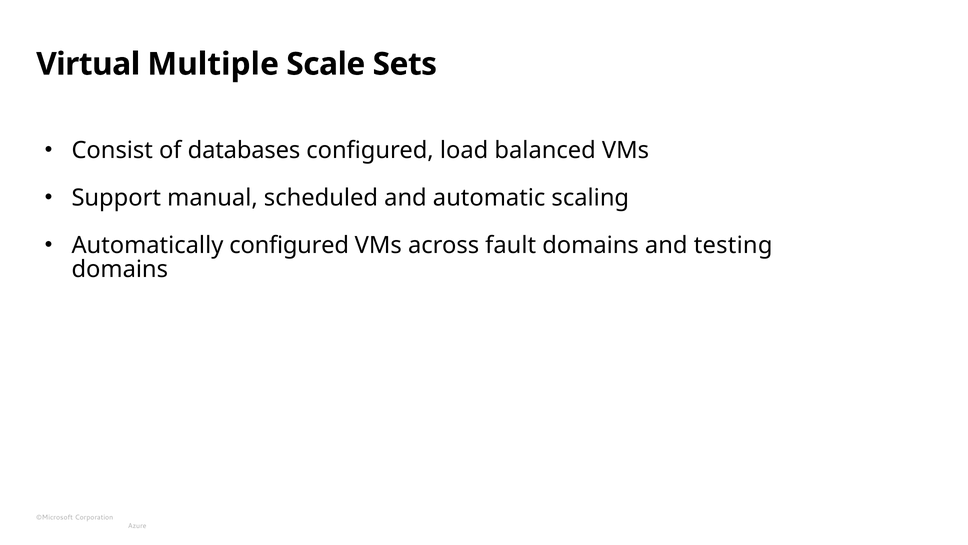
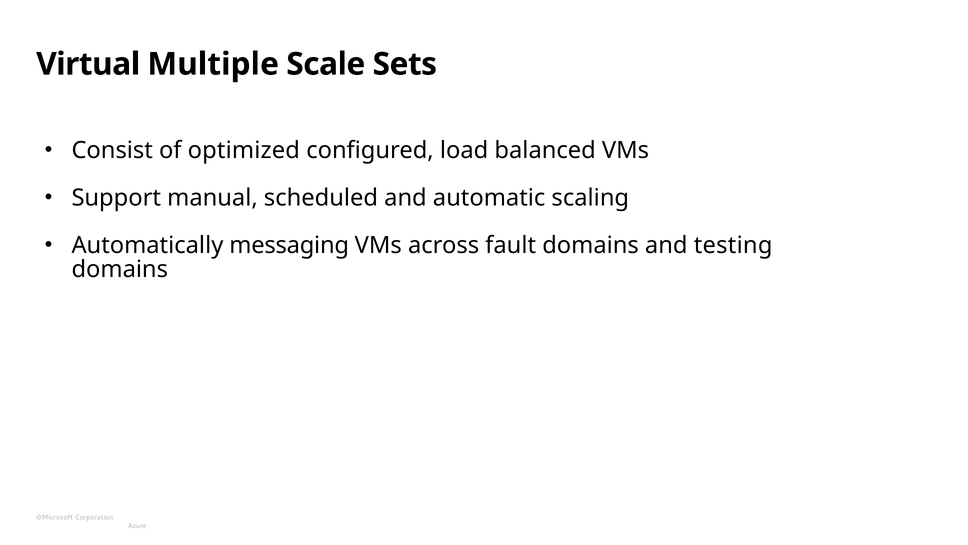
databases: databases -> optimized (244, 150)
Automatically configured: configured -> messaging (289, 245)
